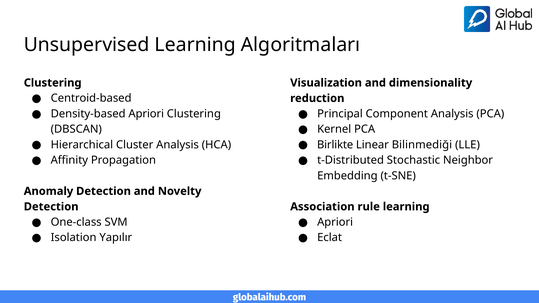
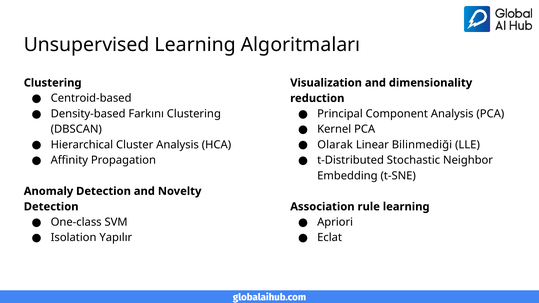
Density-based Apriori: Apriori -> Farkını (146, 114)
Birlikte: Birlikte -> Olarak (335, 145)
